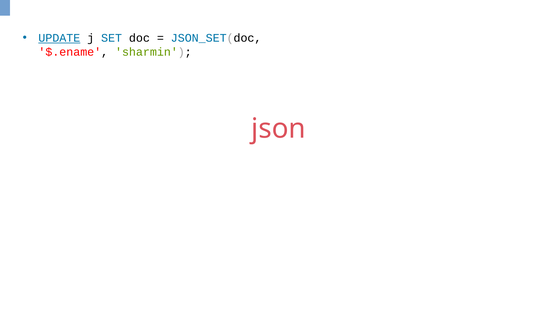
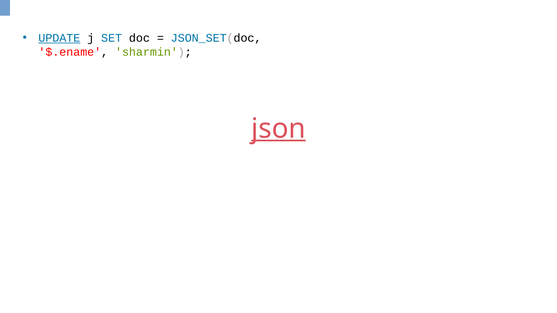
json underline: none -> present (278, 129)
